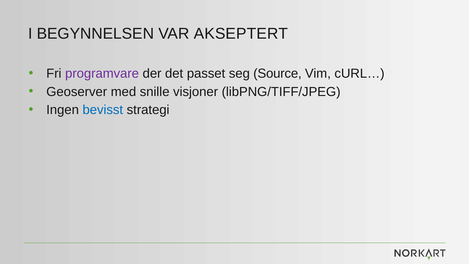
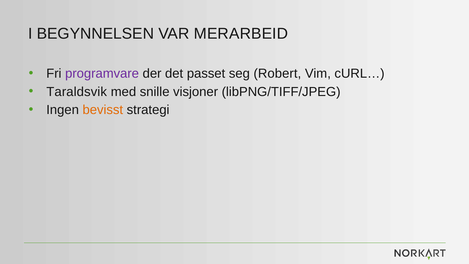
AKSEPTERT: AKSEPTERT -> MERARBEID (241, 34)
Source: Source -> Robert (277, 73)
Geoserver: Geoserver -> Taraldsvik (77, 92)
bevisst colour: blue -> orange (103, 110)
